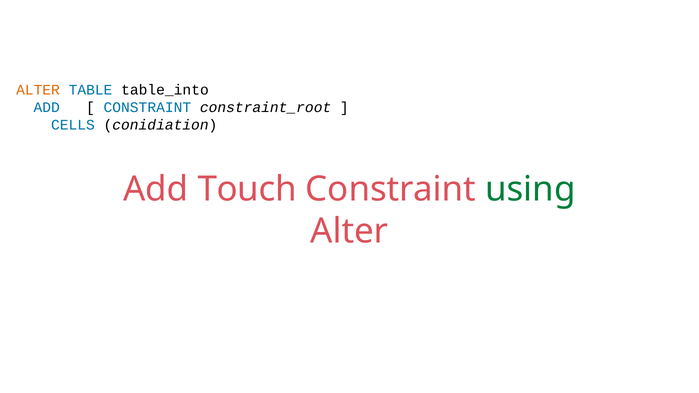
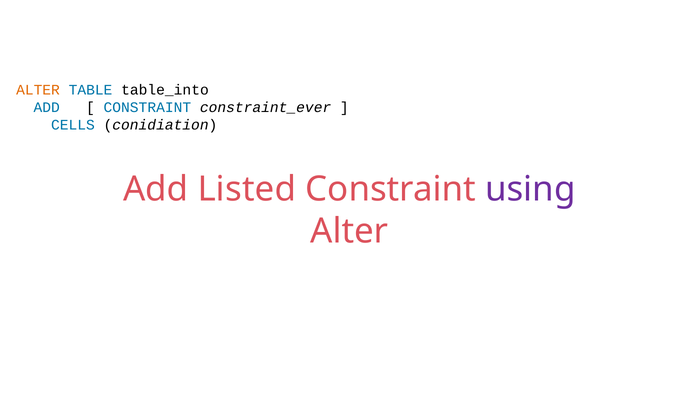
constraint_root: constraint_root -> constraint_ever (266, 107)
Touch: Touch -> Listed (247, 190)
using colour: green -> purple (530, 190)
